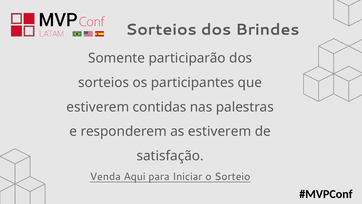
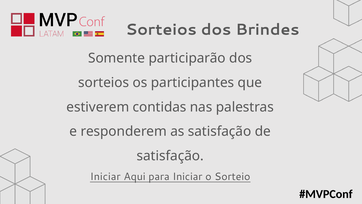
as estiverem: estiverem -> satisfação (220, 131)
Venda: Venda -> Iniciar (105, 176)
